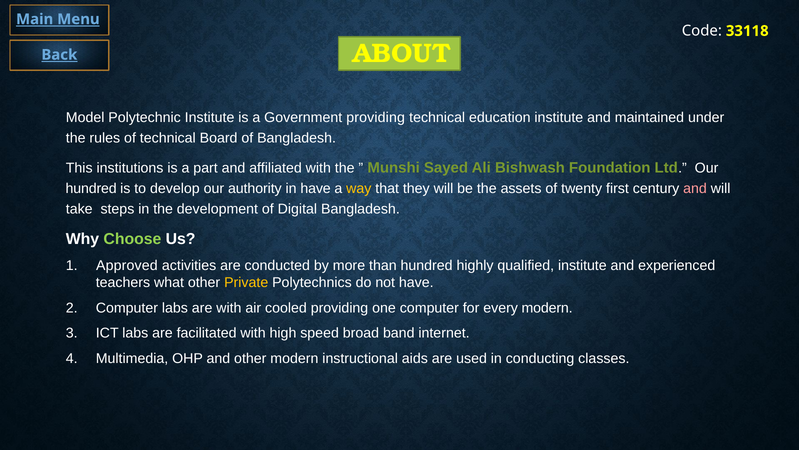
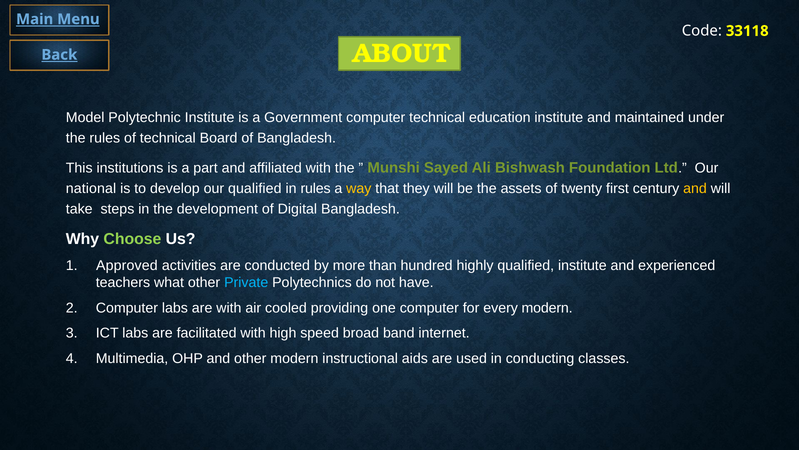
Government providing: providing -> computer (376, 118)
hundred: hundred -> national (91, 188)
our authority: authority -> qualified (255, 188)
in have: have -> rules (316, 188)
and colour: pink -> yellow (695, 188)
Private colour: yellow -> light blue (246, 282)
